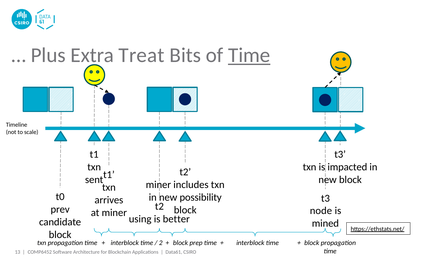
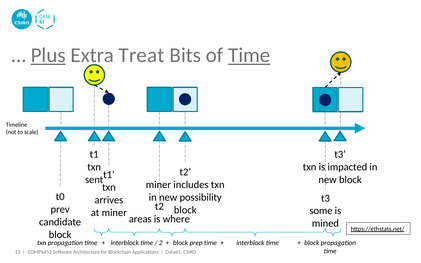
Plus underline: none -> present (48, 55)
node: node -> some (321, 211)
using: using -> areas (140, 219)
better: better -> where (176, 219)
